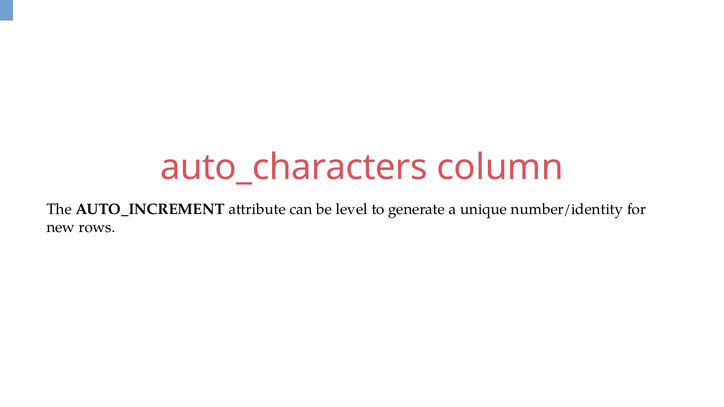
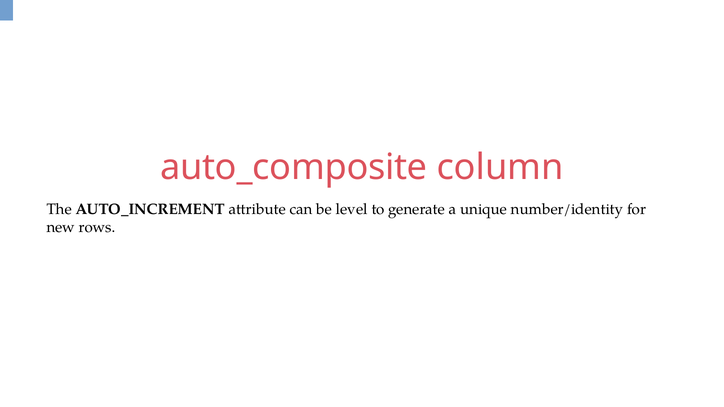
auto_characters: auto_characters -> auto_composite (294, 167)
